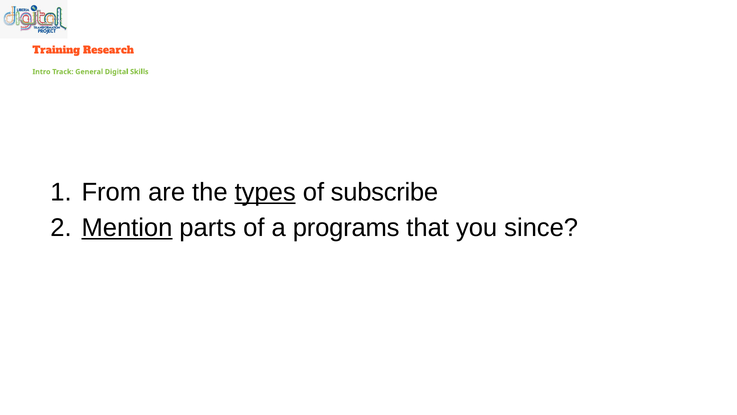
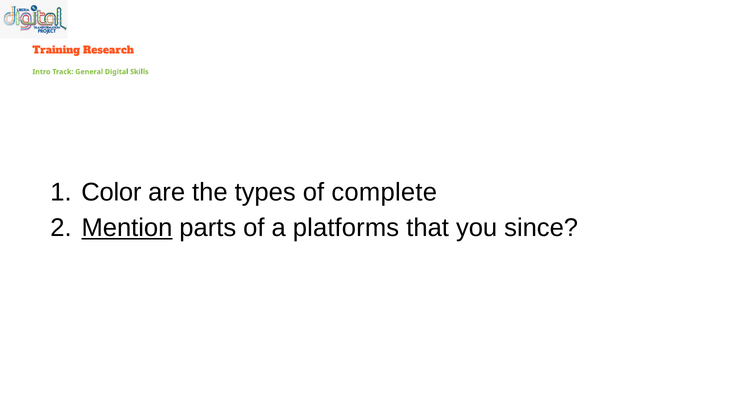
From: From -> Color (111, 192)
types underline: present -> none (265, 192)
subscribe: subscribe -> complete (384, 192)
programs: programs -> platforms (346, 227)
